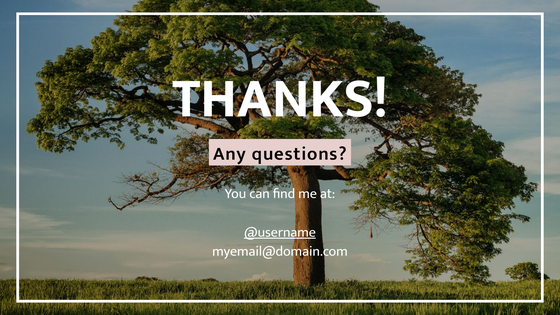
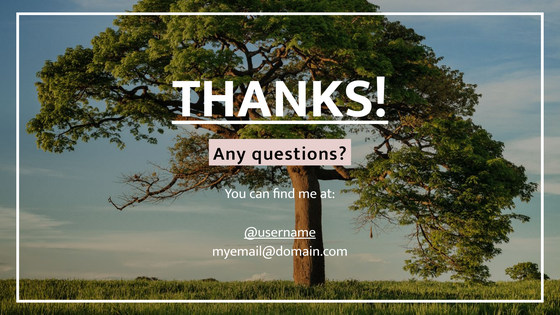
THANKS underline: none -> present (280, 98)
